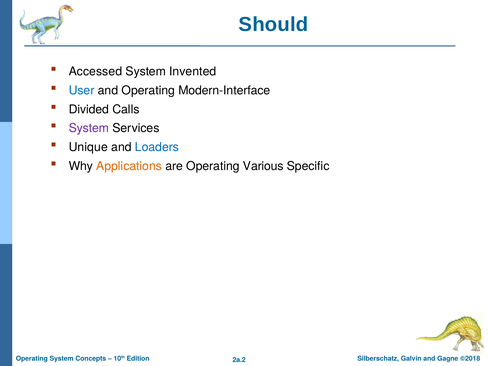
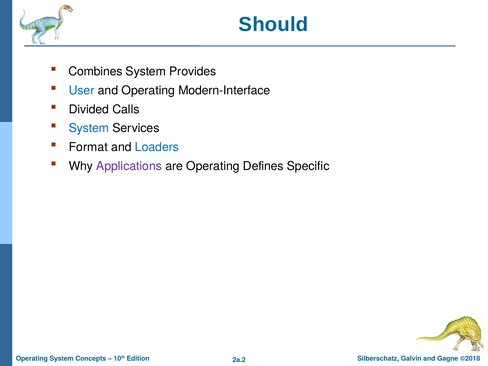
Accessed: Accessed -> Combines (96, 72)
Invented: Invented -> Provides (193, 72)
System colour: purple -> blue (89, 128)
Unique: Unique -> Format (88, 147)
Applications colour: orange -> purple (129, 166)
Various: Various -> Defines (263, 166)
